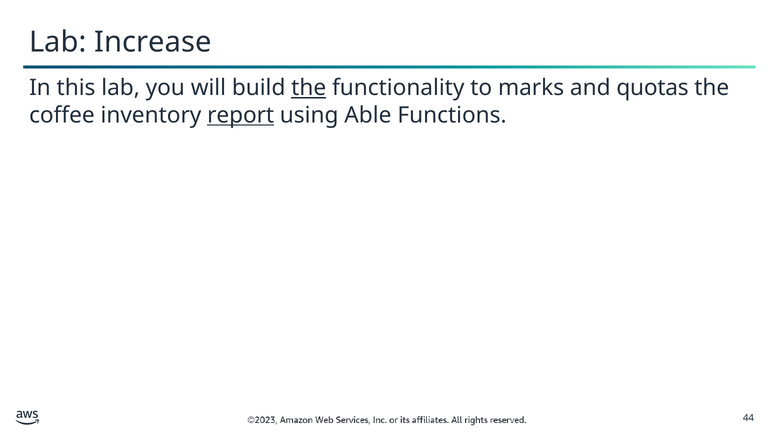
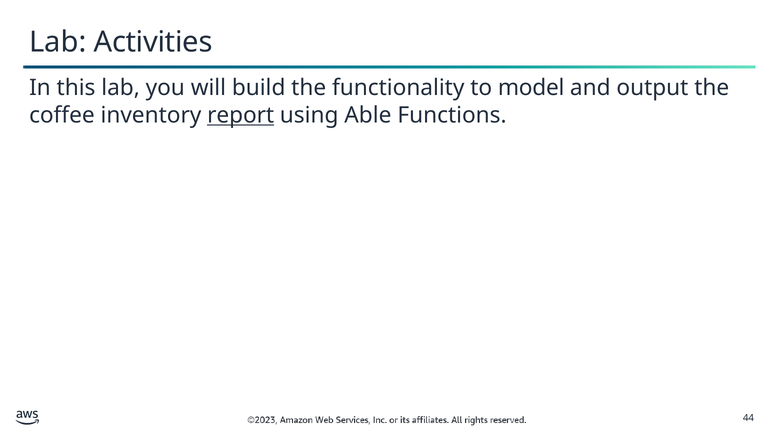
Increase: Increase -> Activities (153, 42)
the underline: present -> none (309, 88)
marks: marks -> model (531, 88)
quotas: quotas -> output (652, 88)
